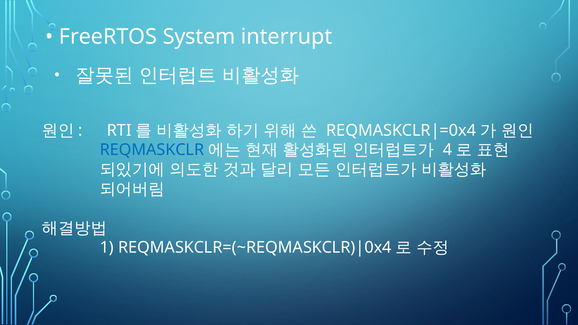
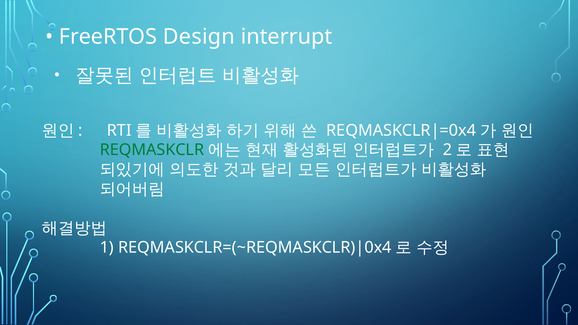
System: System -> Design (199, 37)
REQMASKCLR colour: blue -> green (152, 150)
4: 4 -> 2 (447, 150)
